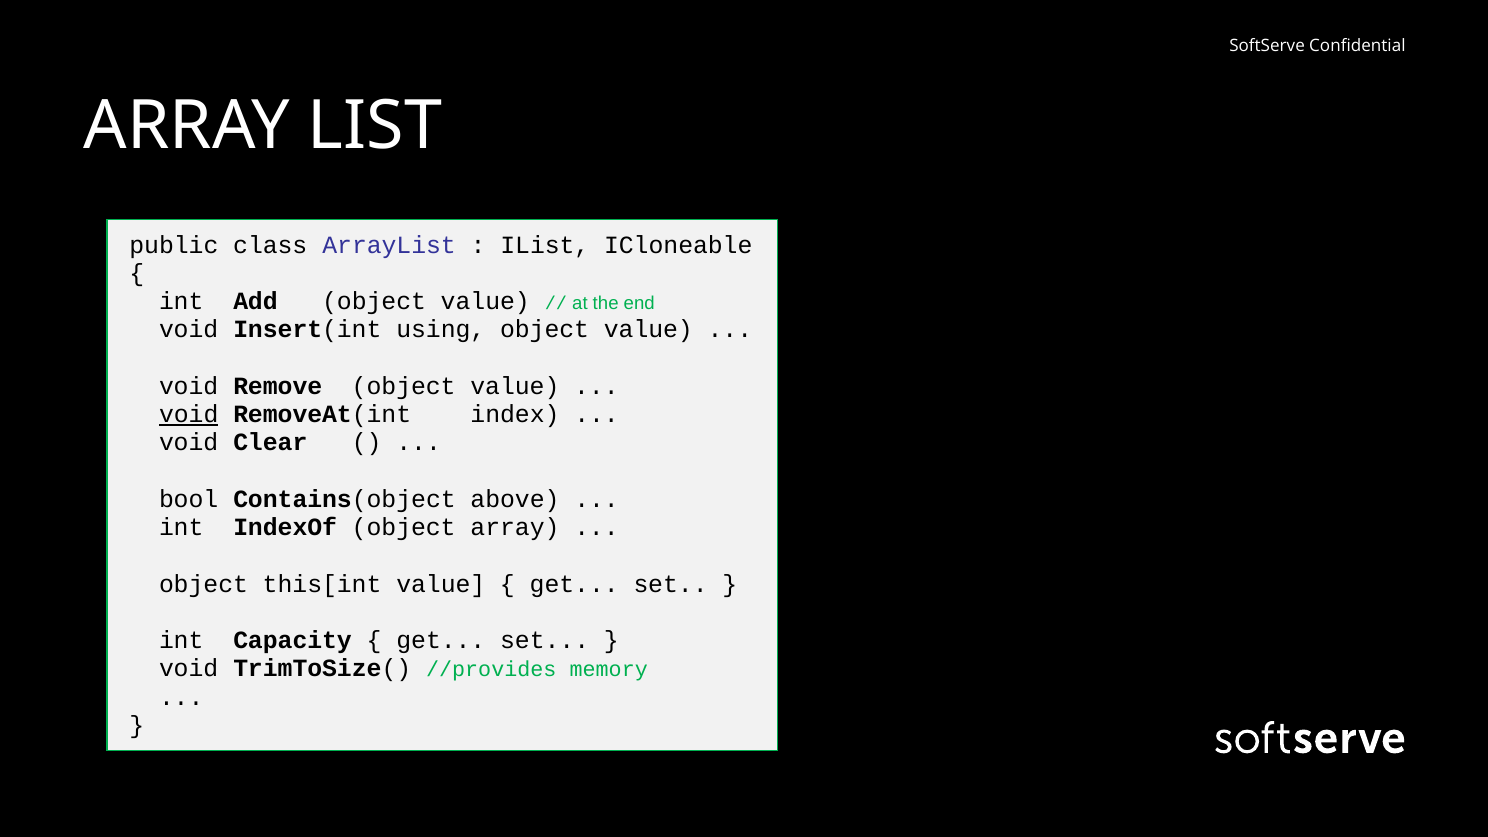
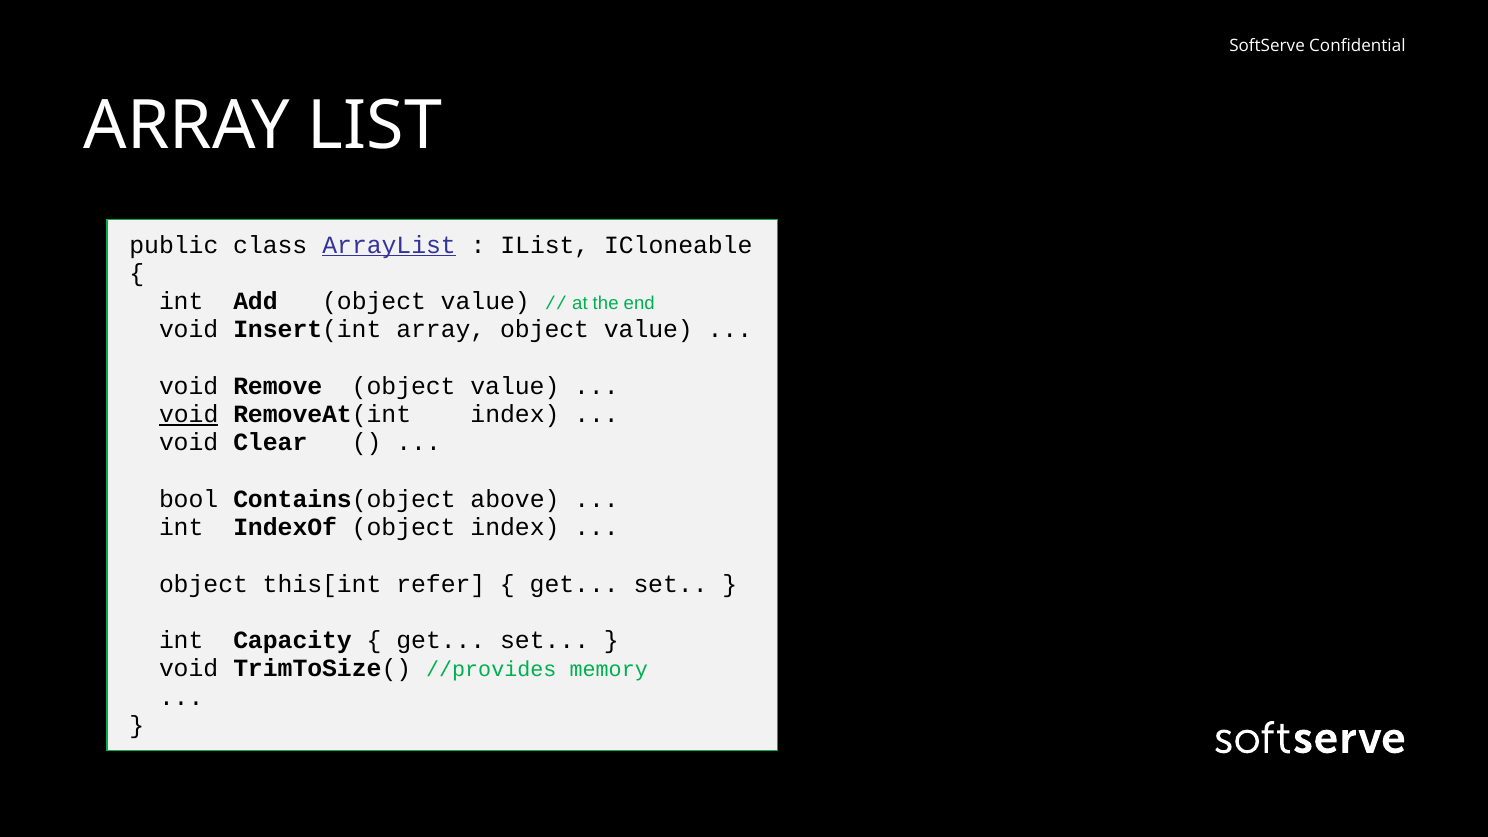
ArrayList underline: none -> present (389, 245)
Insert(int using: using -> array (441, 330)
object array: array -> index (515, 528)
this[int value: value -> refer (441, 584)
